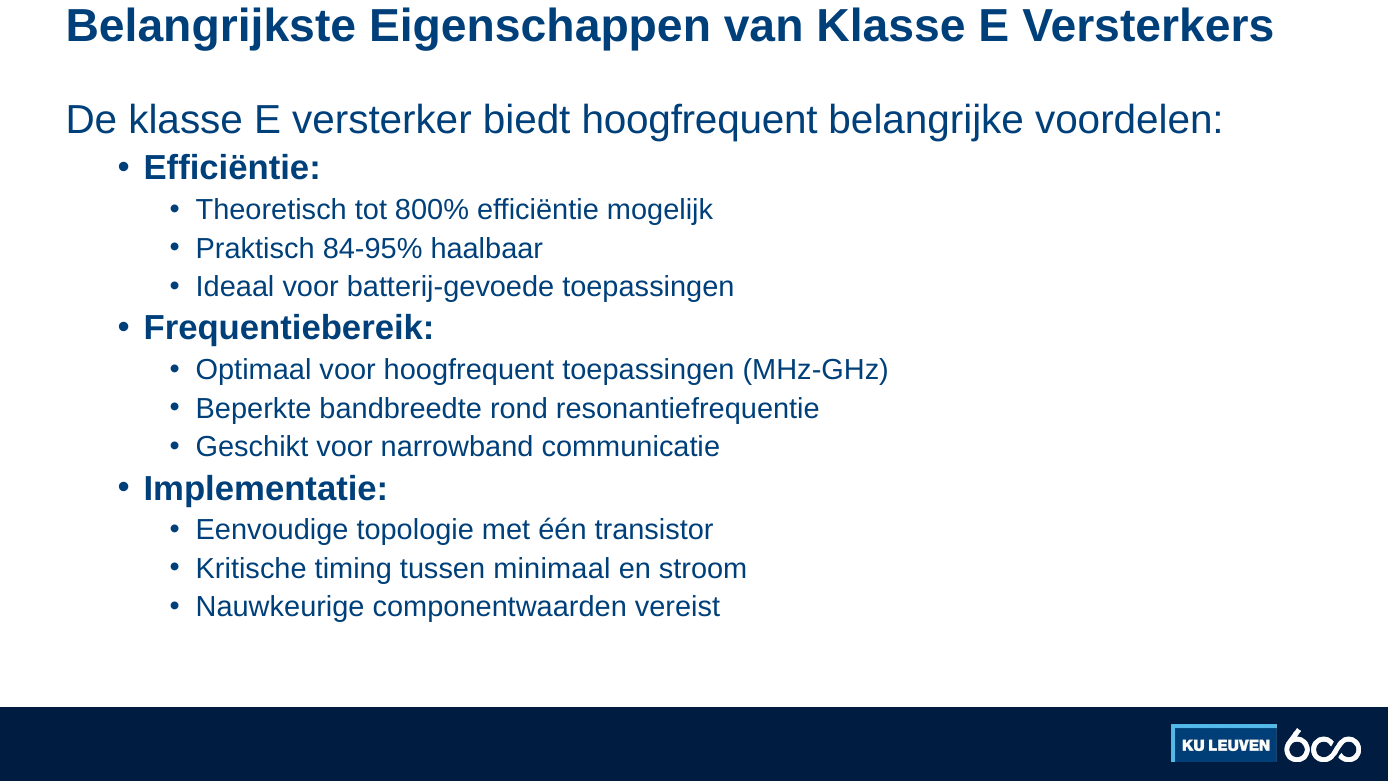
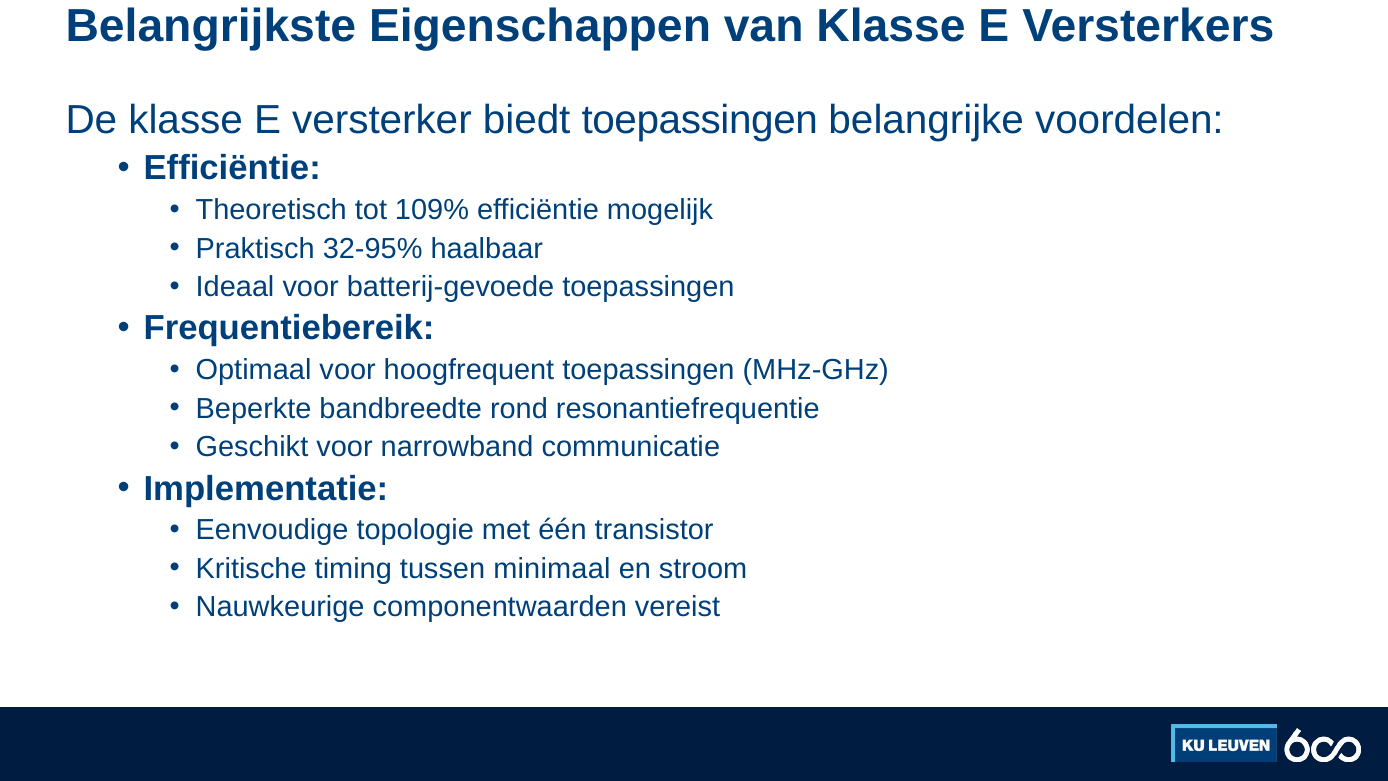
biedt hoogfrequent: hoogfrequent -> toepassingen (700, 121)
800%: 800% -> 109% (432, 210)
84-95%: 84-95% -> 32-95% (373, 248)
